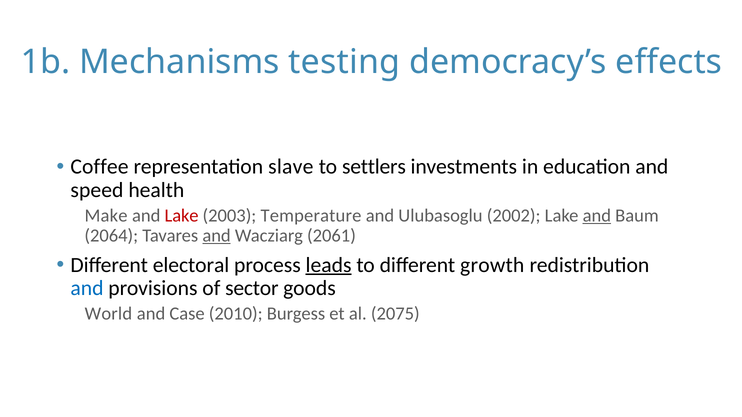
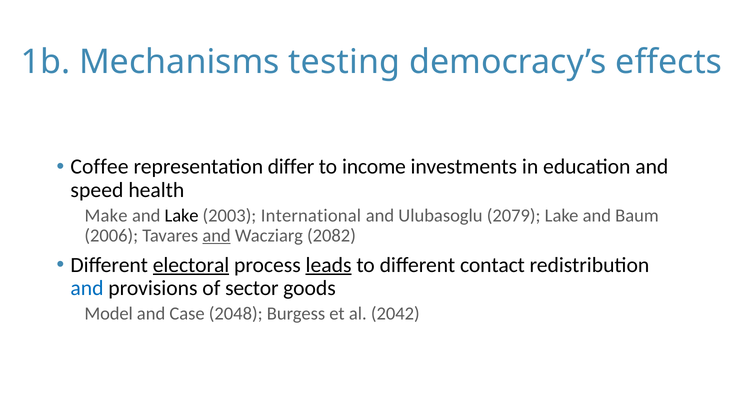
slave: slave -> differ (291, 167)
settlers: settlers -> income (374, 167)
Lake colour: red -> black (182, 216)
Temperature: Temperature -> International (311, 216)
2002: 2002 -> 2079 (514, 216)
and underline: present -> none (597, 216)
2064: 2064 -> 2006 (111, 236)
2061: 2061 -> 2082 (331, 236)
electoral underline: none -> present (191, 265)
growth: growth -> contact (492, 265)
World: World -> Model (109, 314)
2010: 2010 -> 2048 (236, 314)
2075: 2075 -> 2042 (395, 314)
